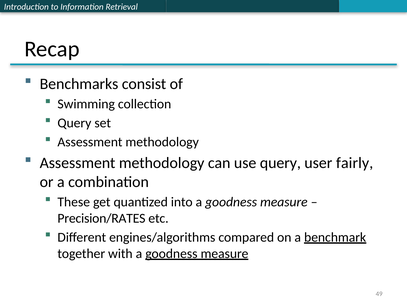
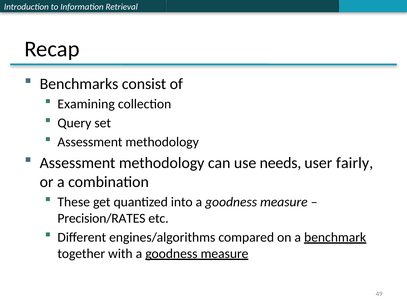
Swimming: Swimming -> Examining (86, 104)
use query: query -> needs (280, 163)
